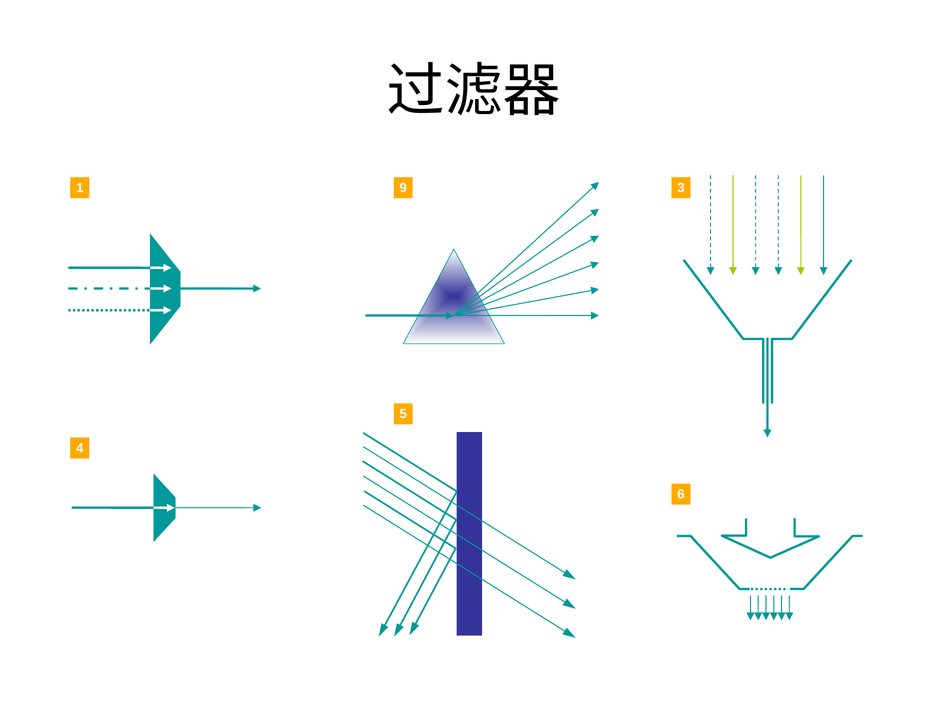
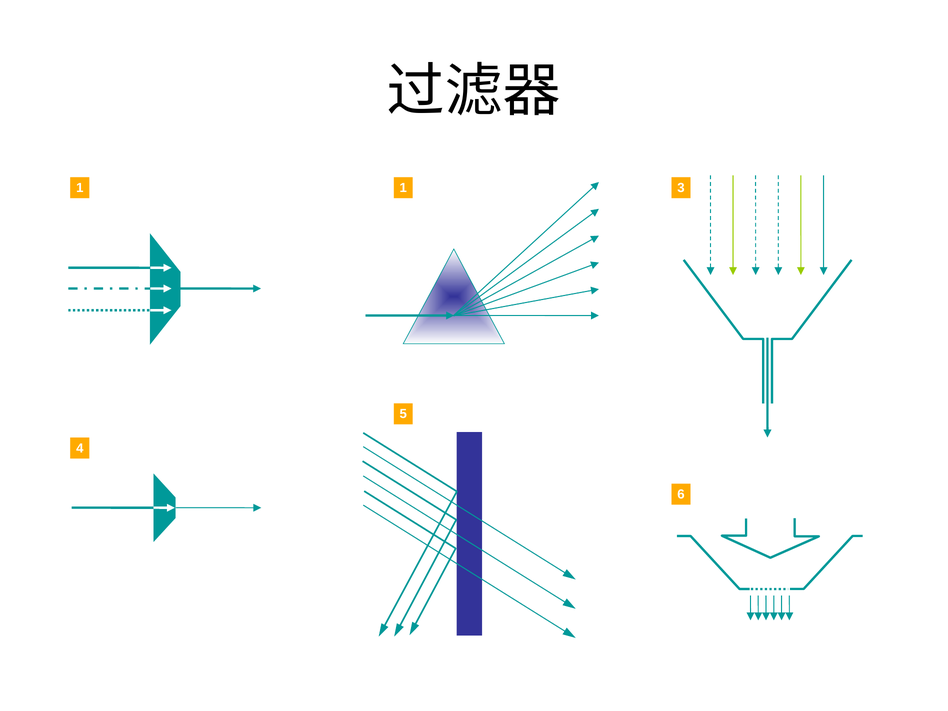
1 9: 9 -> 1 (403, 188)
